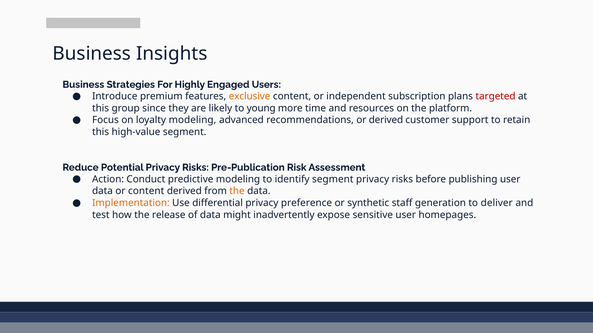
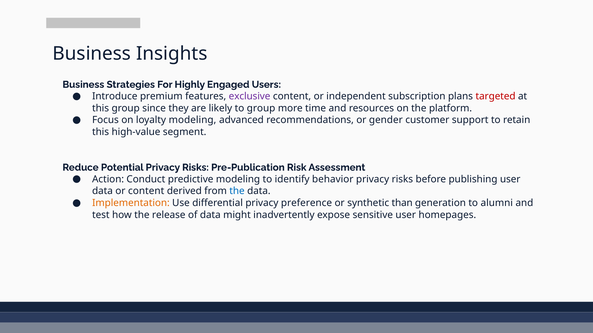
exclusive colour: orange -> purple (250, 97)
to young: young -> group (261, 108)
or derived: derived -> gender (386, 120)
identify segment: segment -> behavior (333, 180)
the colour: orange -> blue (237, 191)
staff: staff -> than (402, 203)
deliver: deliver -> alumni (497, 203)
